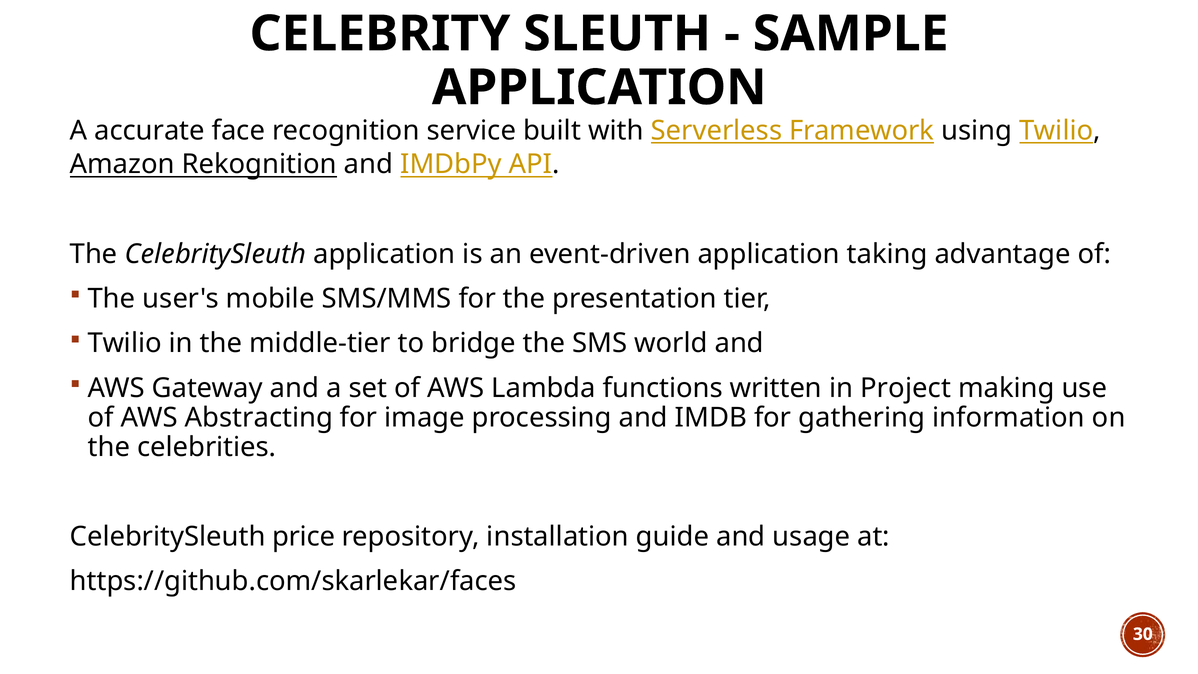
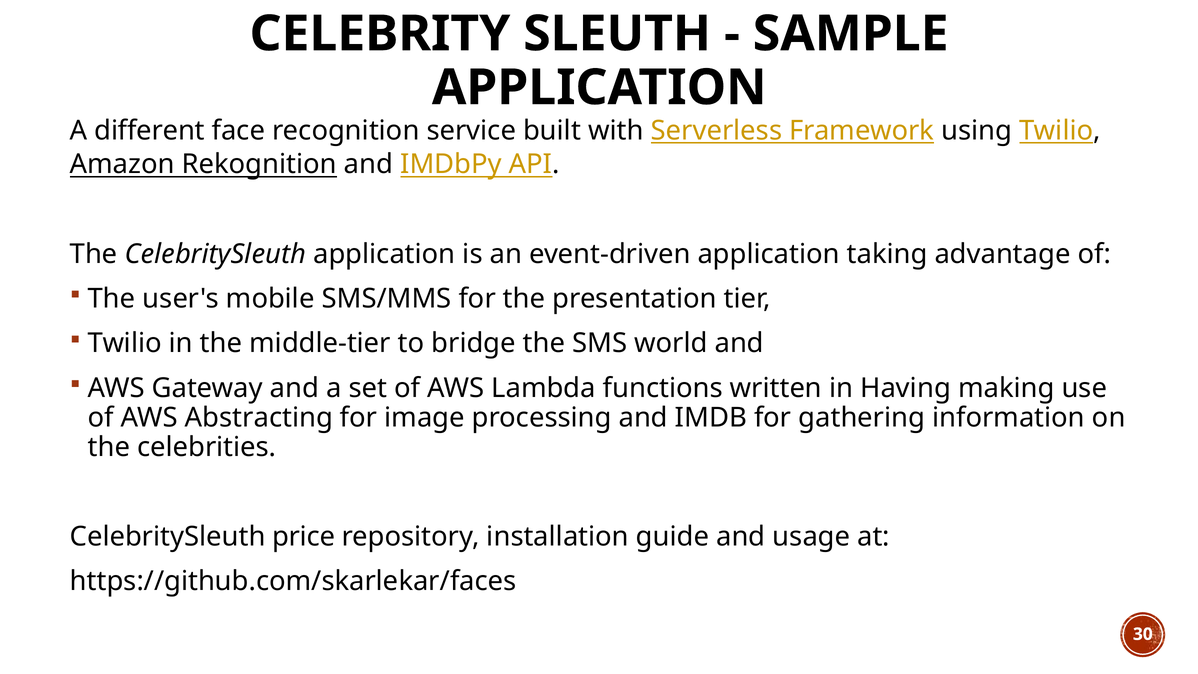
accurate: accurate -> different (150, 130)
Project: Project -> Having (906, 388)
